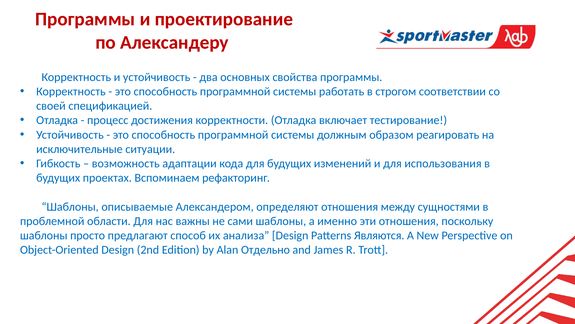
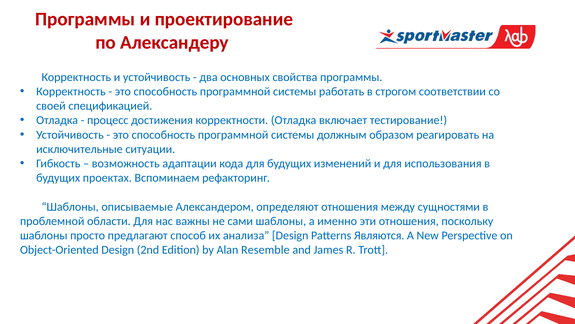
Отдельно: Отдельно -> Resemble (265, 250)
